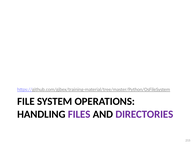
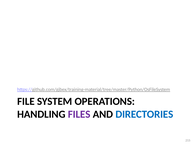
DIRECTORIES colour: purple -> blue (144, 114)
